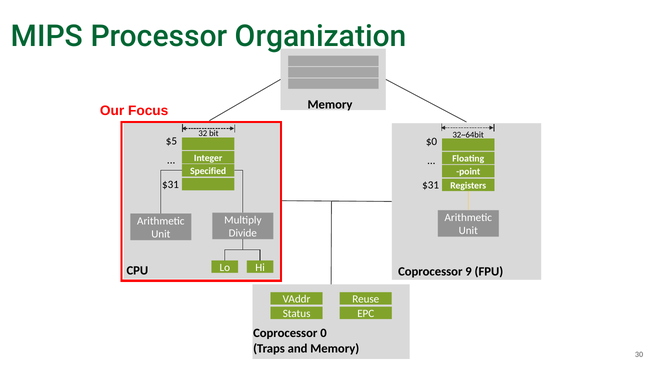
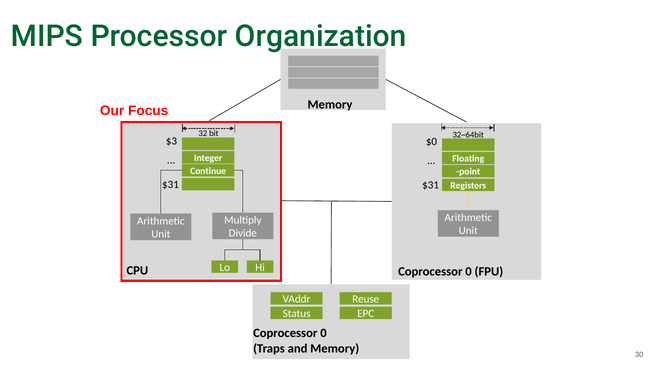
$5: $5 -> $3 (171, 141)
Specified: Specified -> Continue (208, 171)
Hi Coprocessor 9: 9 -> 0 (469, 271)
